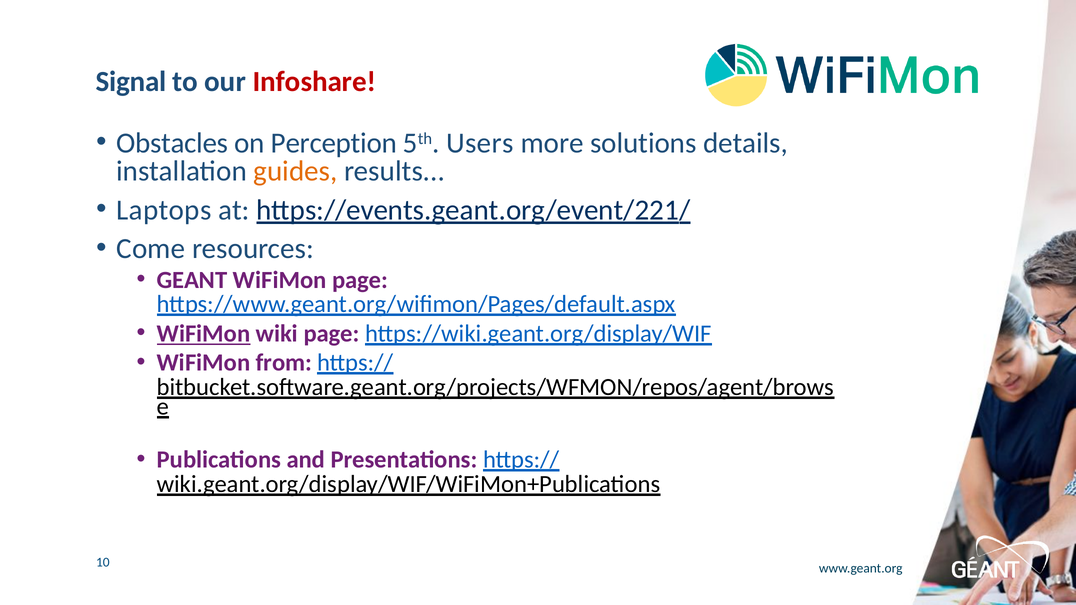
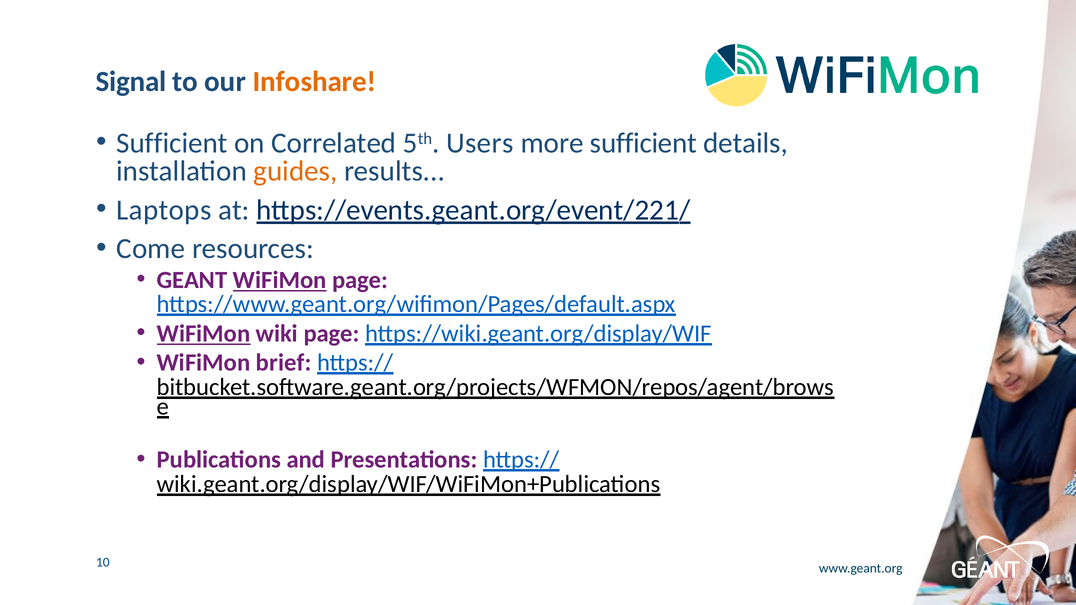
Infoshare colour: red -> orange (314, 82)
Obstacles: Obstacles -> Sufficient (172, 143)
Perception: Perception -> Correlated (334, 143)
more solutions: solutions -> sufficient (643, 143)
WiFiMon underline: none -> present (280, 280)
from: from -> brief (284, 363)
